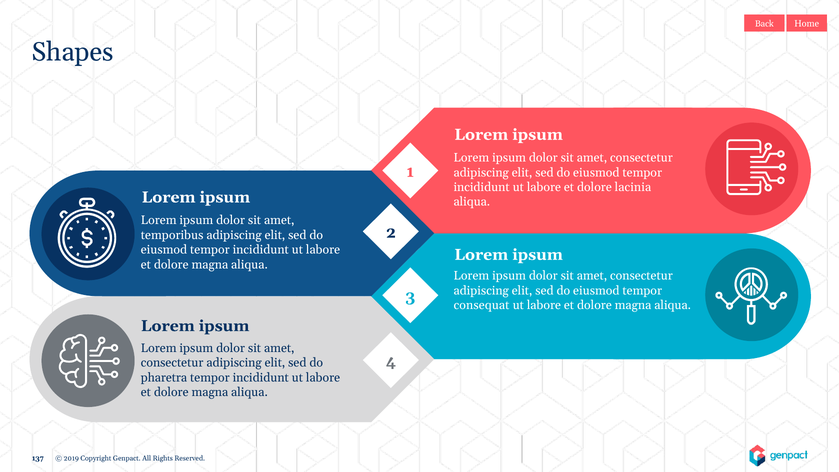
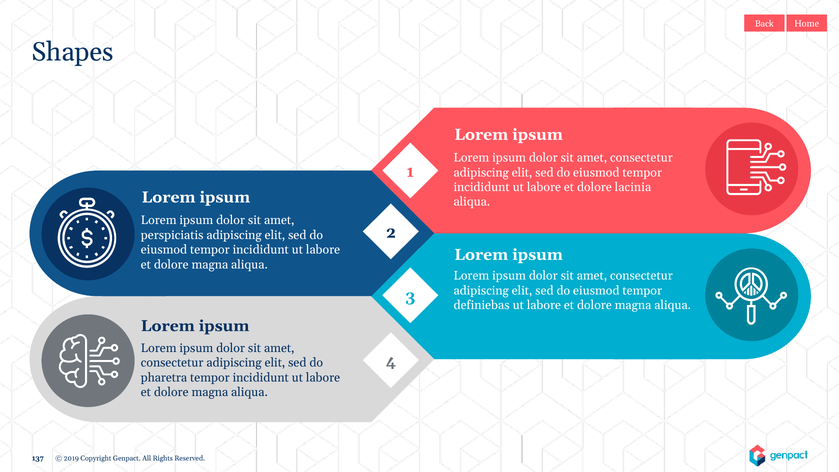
temporibus: temporibus -> perspiciatis (172, 235)
consequat: consequat -> definiebas (482, 305)
